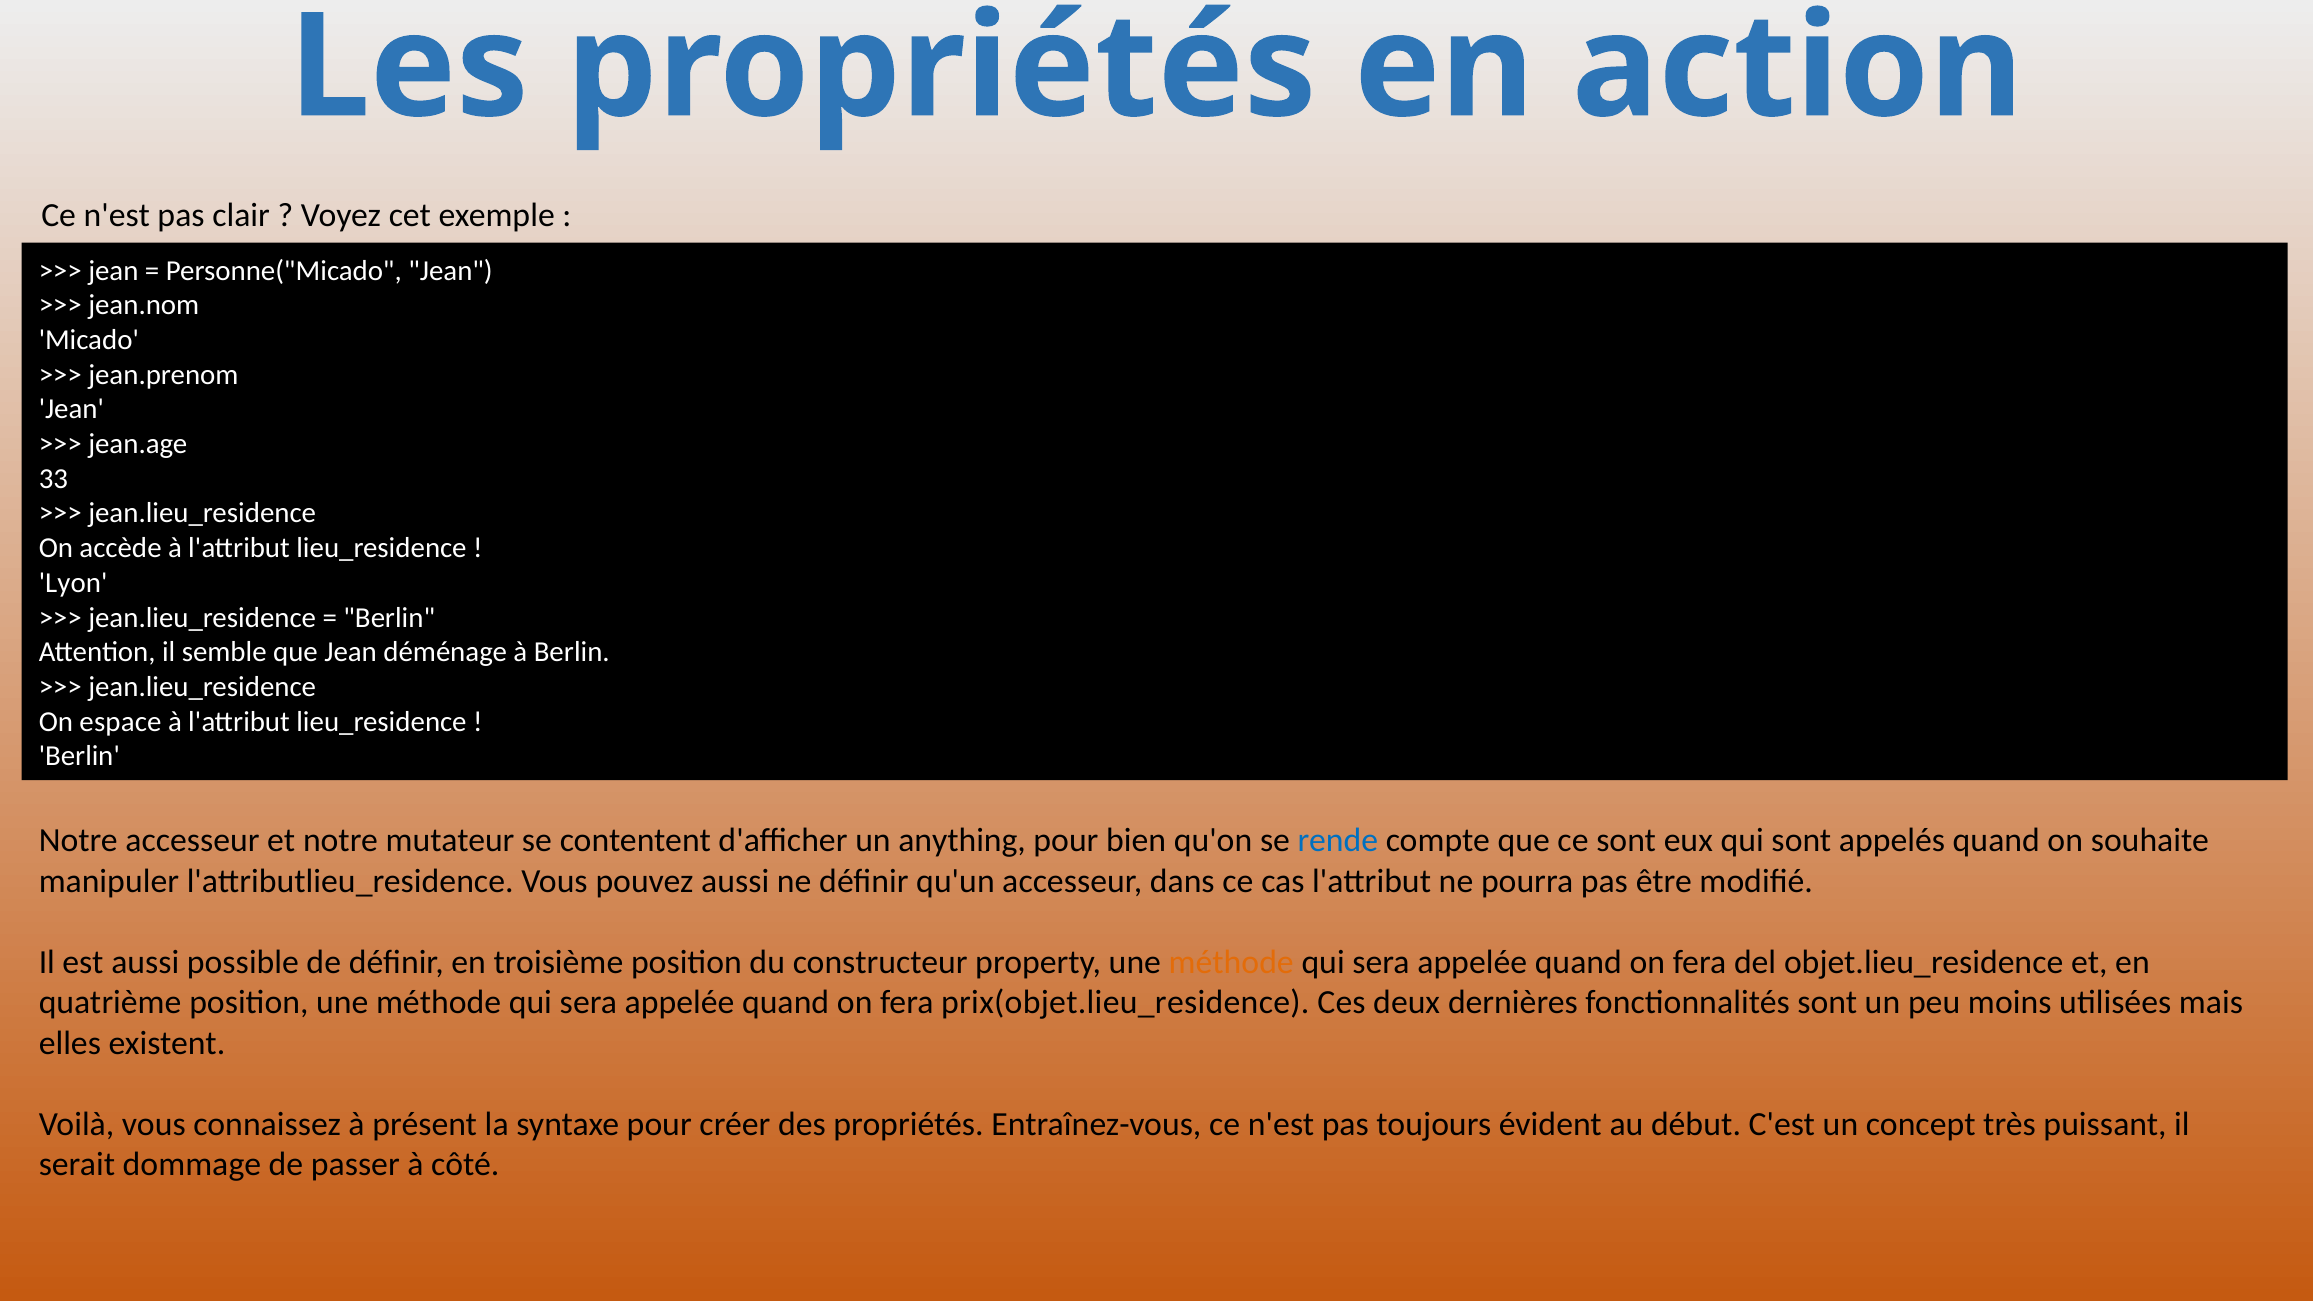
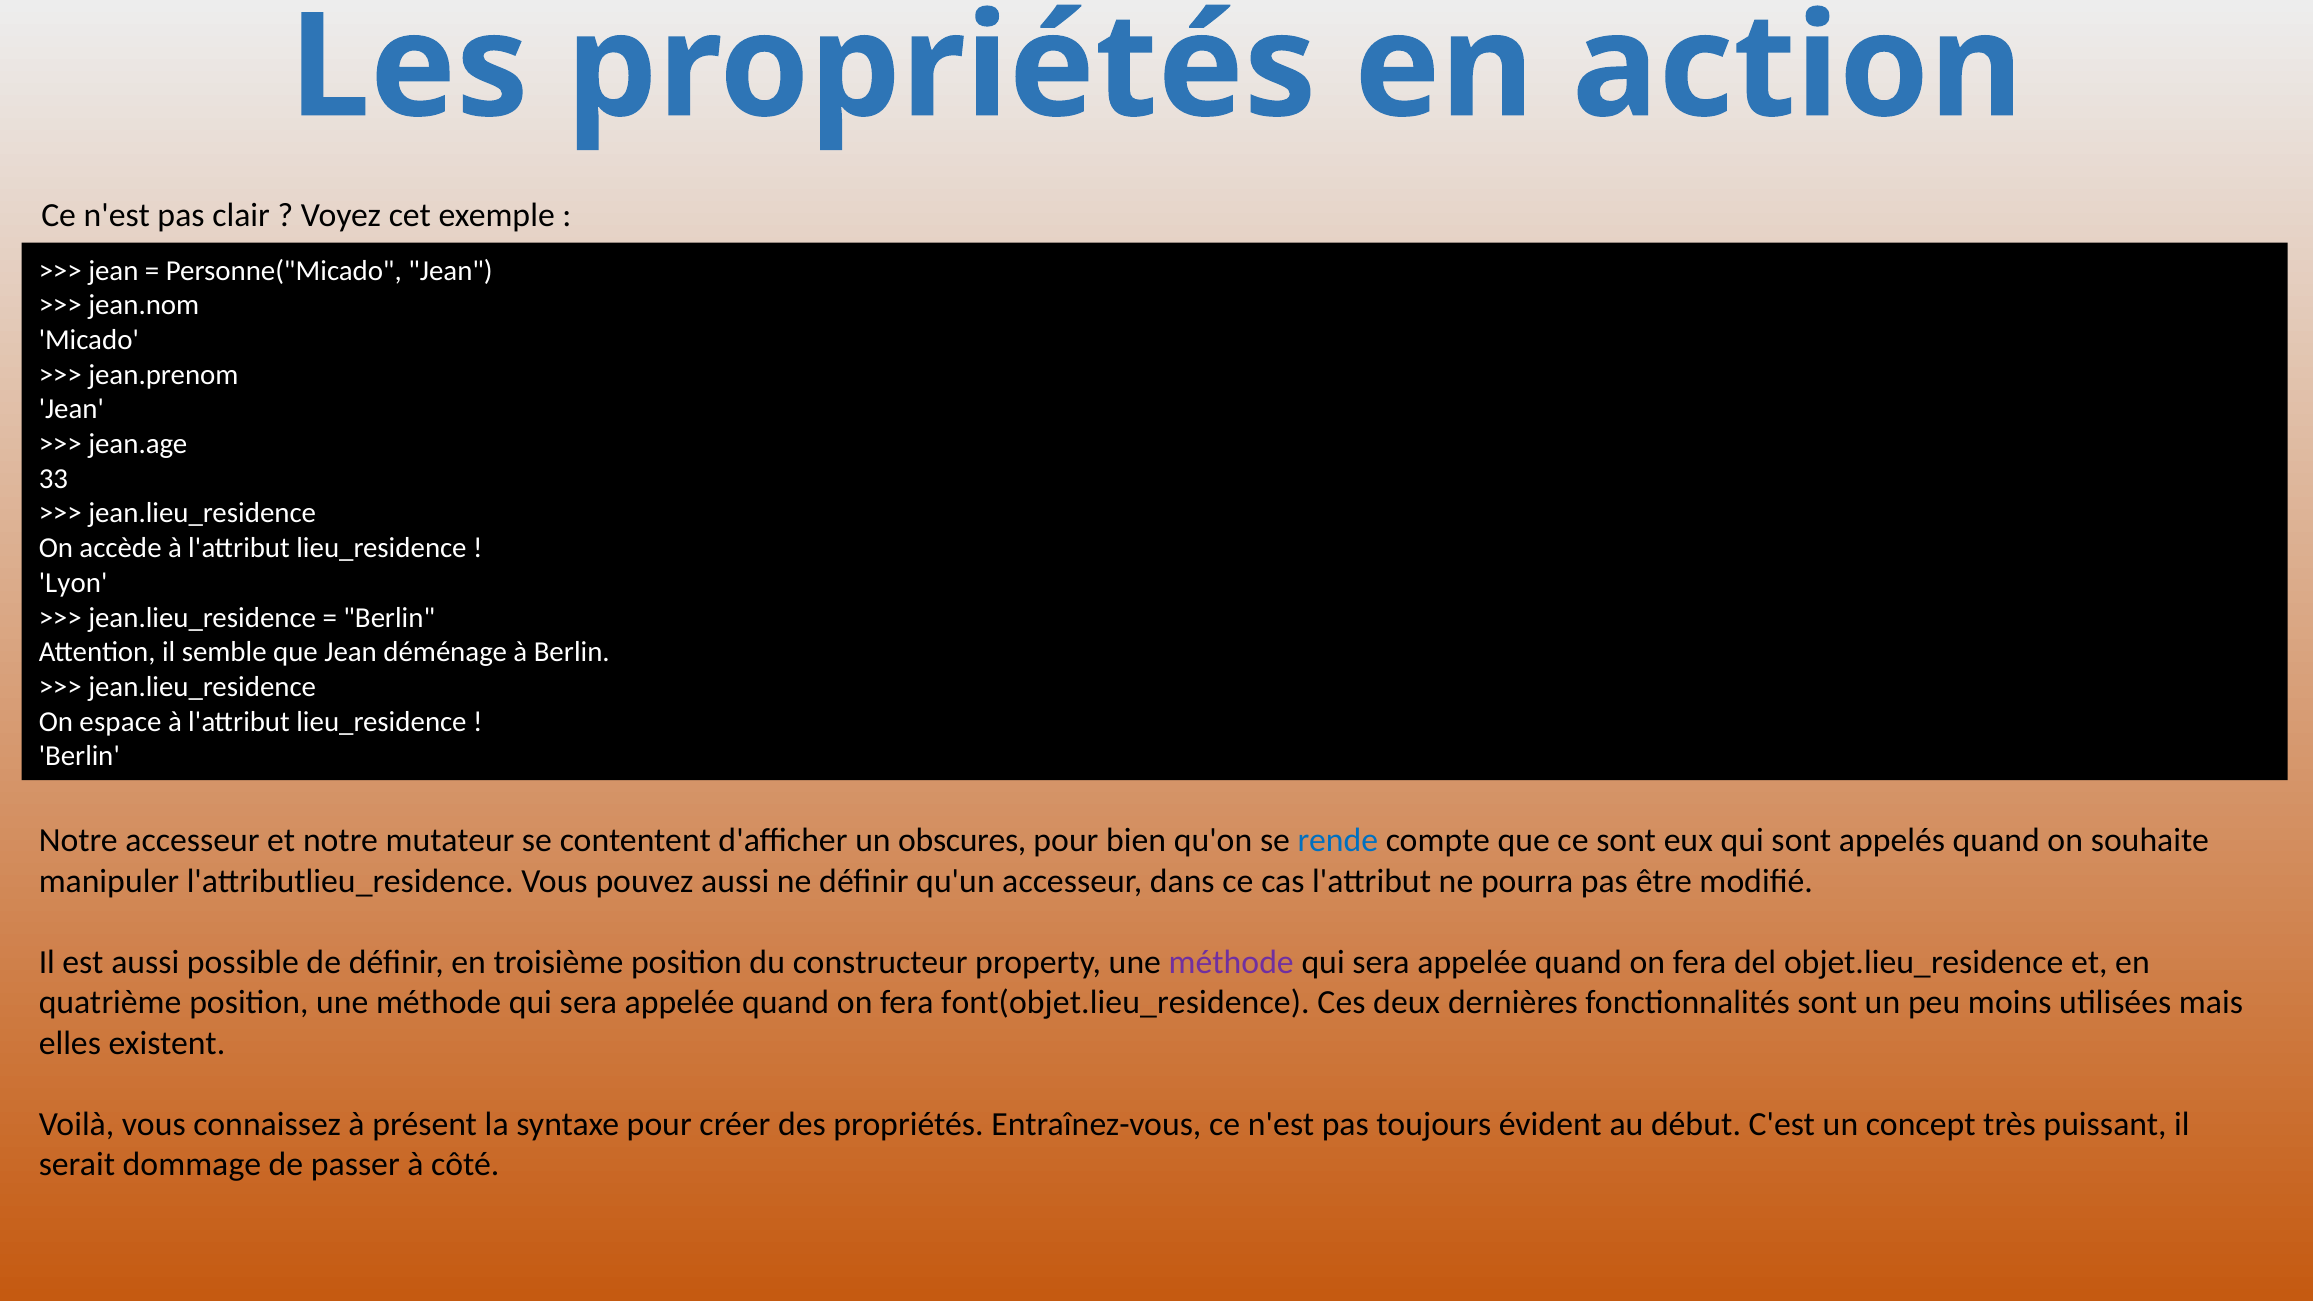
anything: anything -> obscures (962, 840)
méthode colour: orange -> purple (1231, 962)
prix(objet.lieu_residence: prix(objet.lieu_residence -> font(objet.lieu_residence (1125, 1002)
